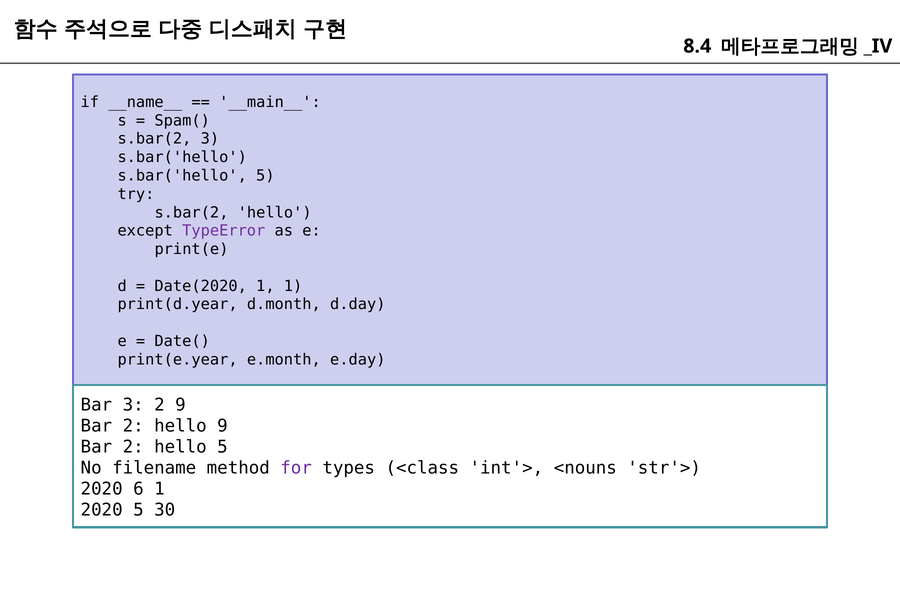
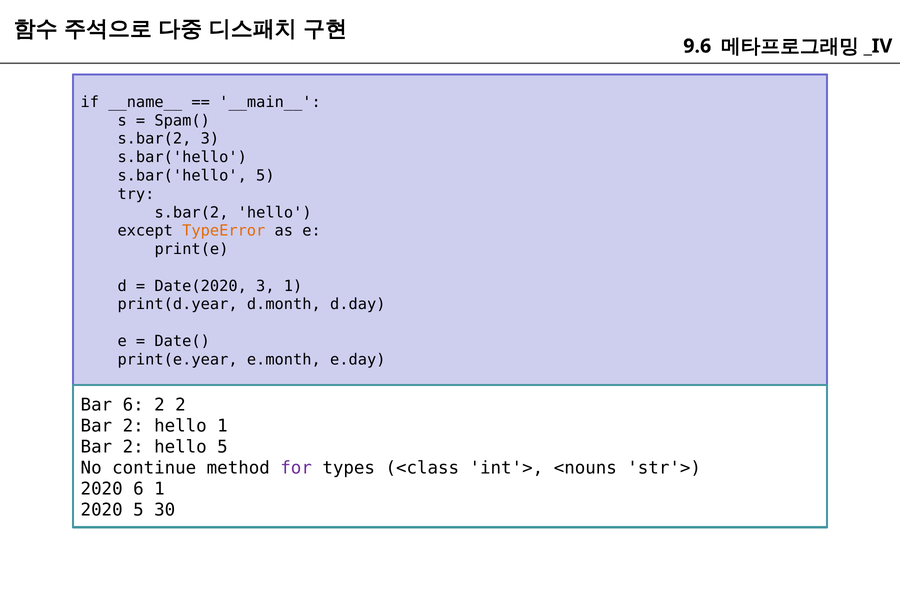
8.4: 8.4 -> 9.6 (697, 46)
TypeError colour: purple -> orange (224, 231)
Date(2020 1: 1 -> 3 (265, 286)
Bar 3: 3 -> 6 (133, 405)
2 9: 9 -> 2 (180, 405)
hello 9: 9 -> 1 (222, 426)
filename: filename -> continue (154, 468)
